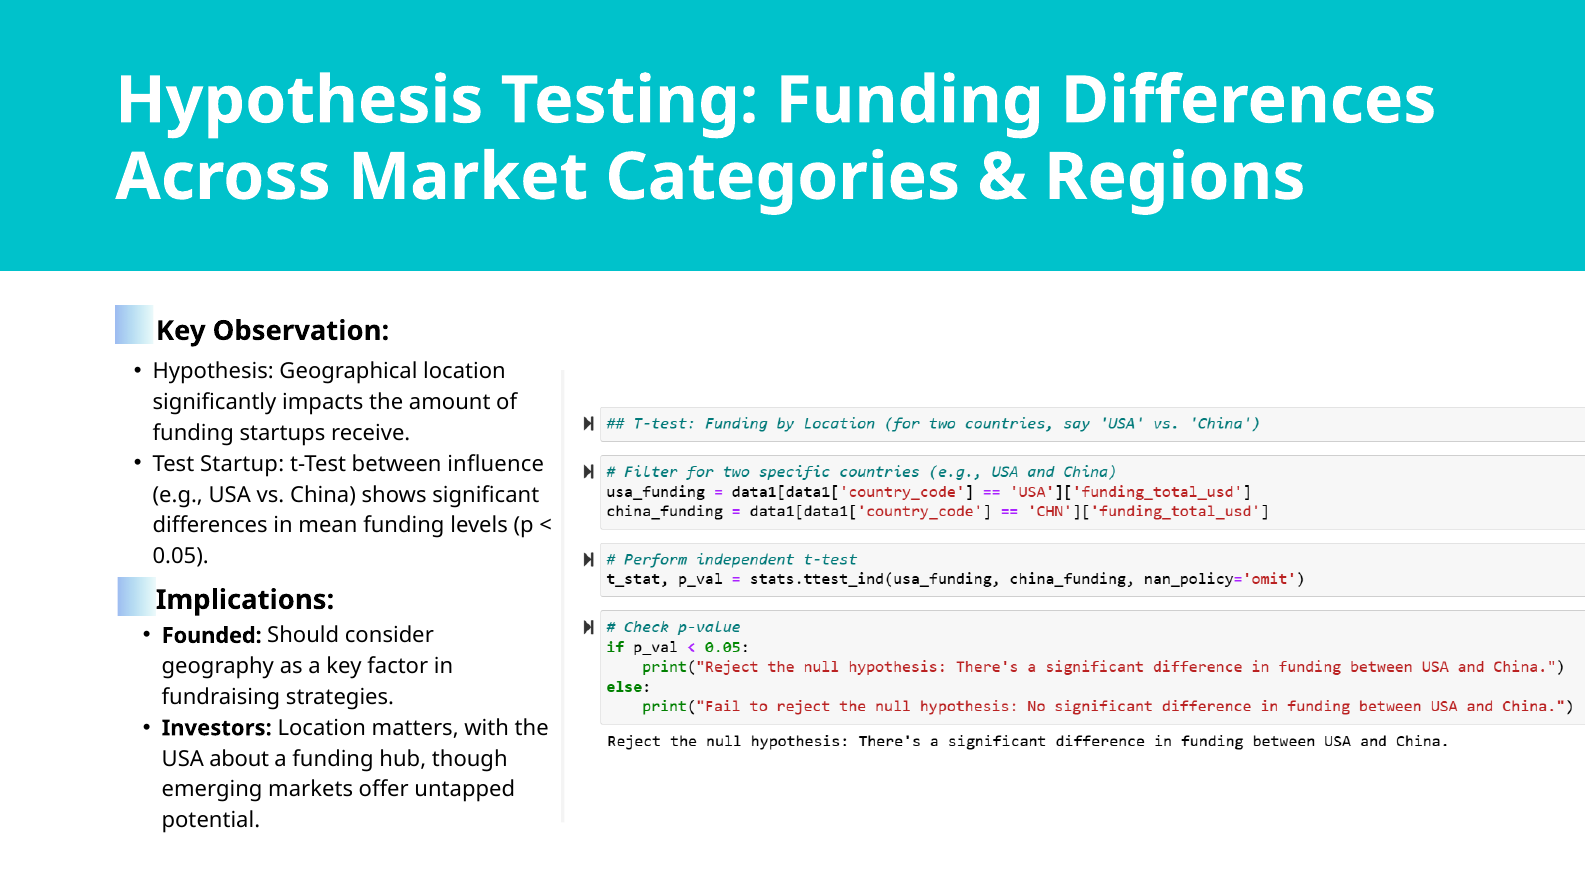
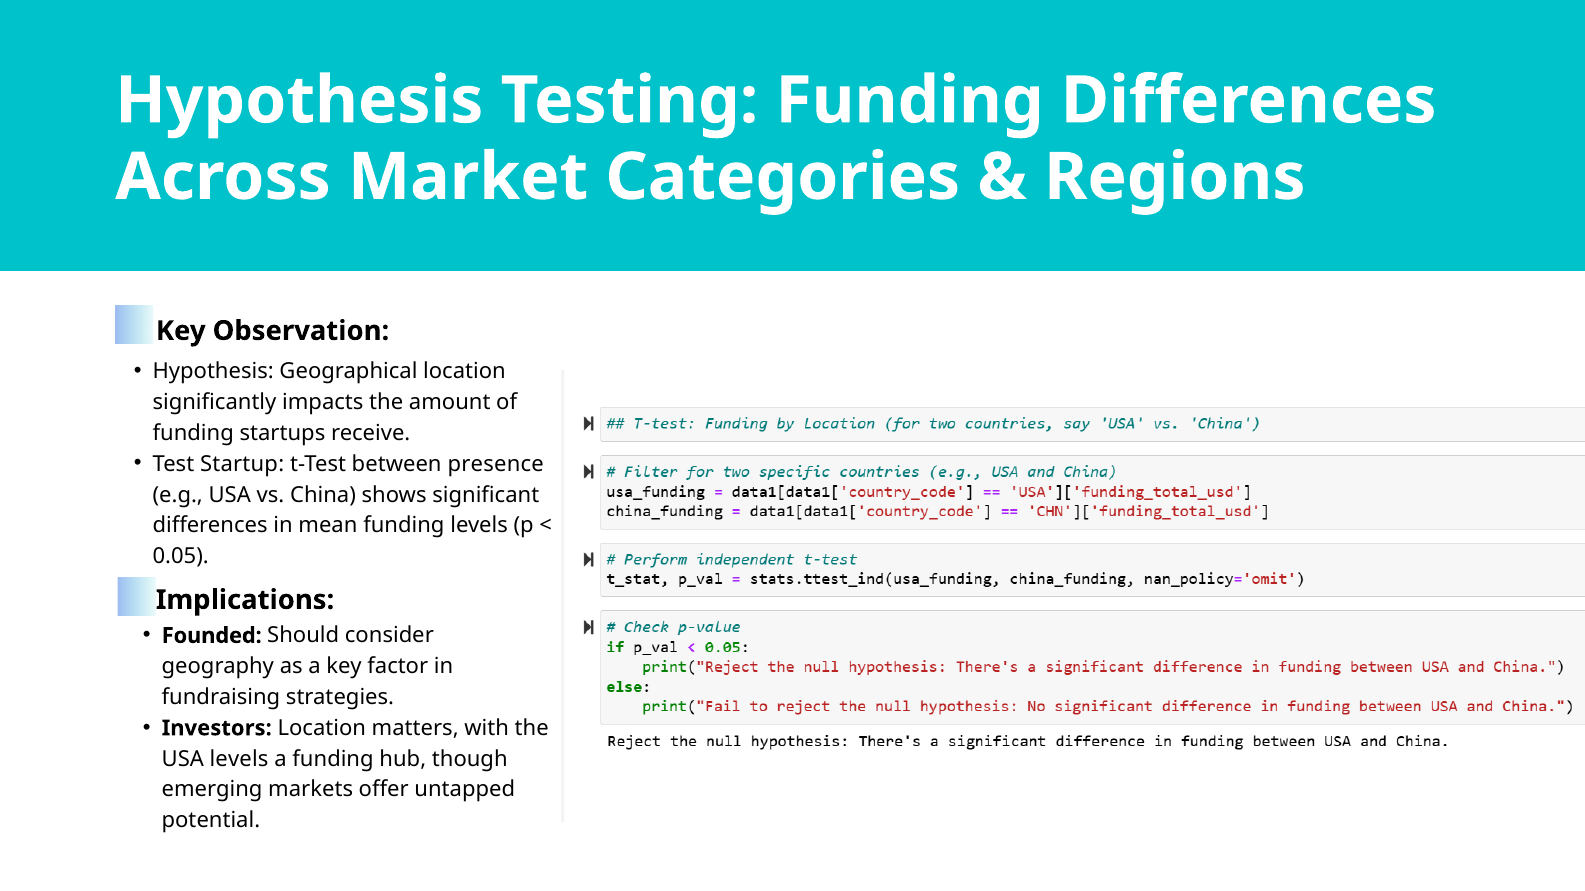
influence: influence -> presence (496, 464)
USA about: about -> levels (239, 759)
